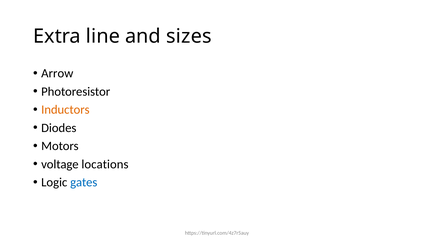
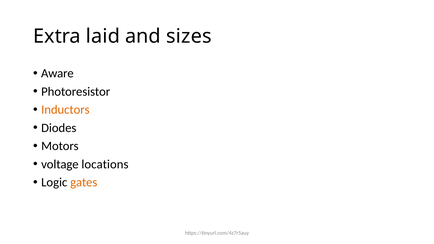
line: line -> laid (103, 36)
Arrow: Arrow -> Aware (57, 73)
gates colour: blue -> orange (84, 183)
